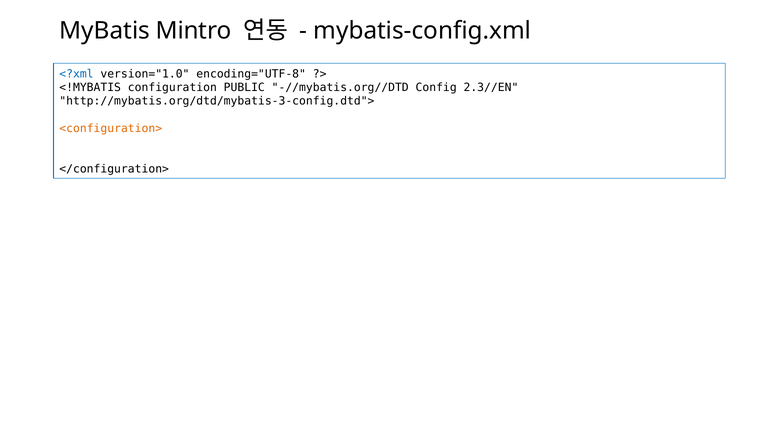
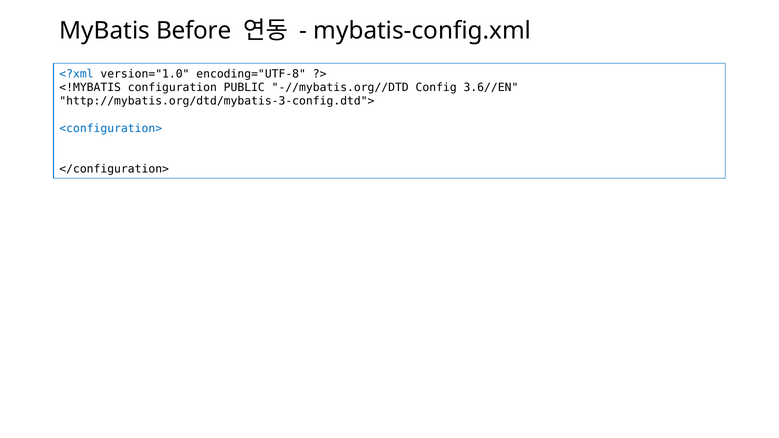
Mintro: Mintro -> Before (194, 31)
2.3//EN: 2.3//EN -> 3.6//EN (491, 87)
<configuration> colour: orange -> blue (111, 128)
